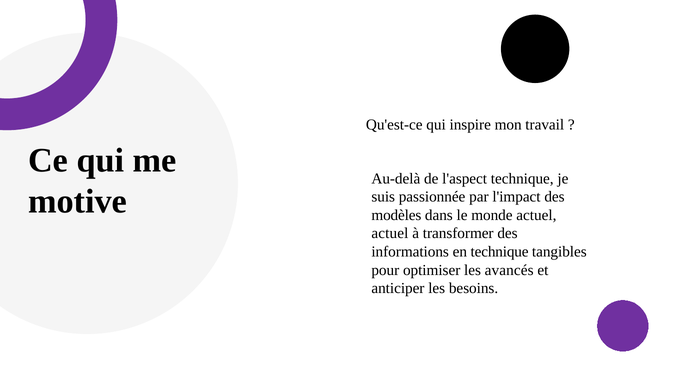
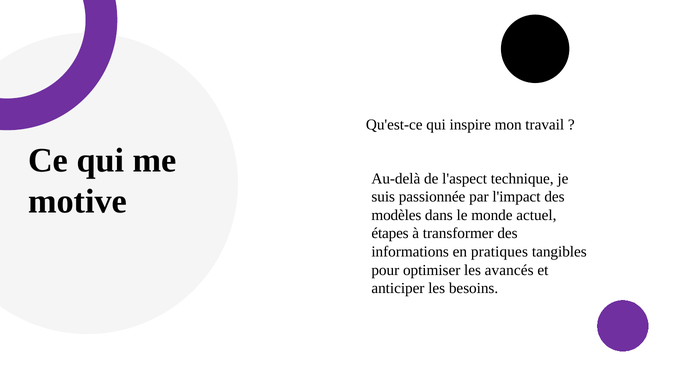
actuel: actuel -> étapes (390, 233)
en technique: technique -> pratiques (499, 252)
